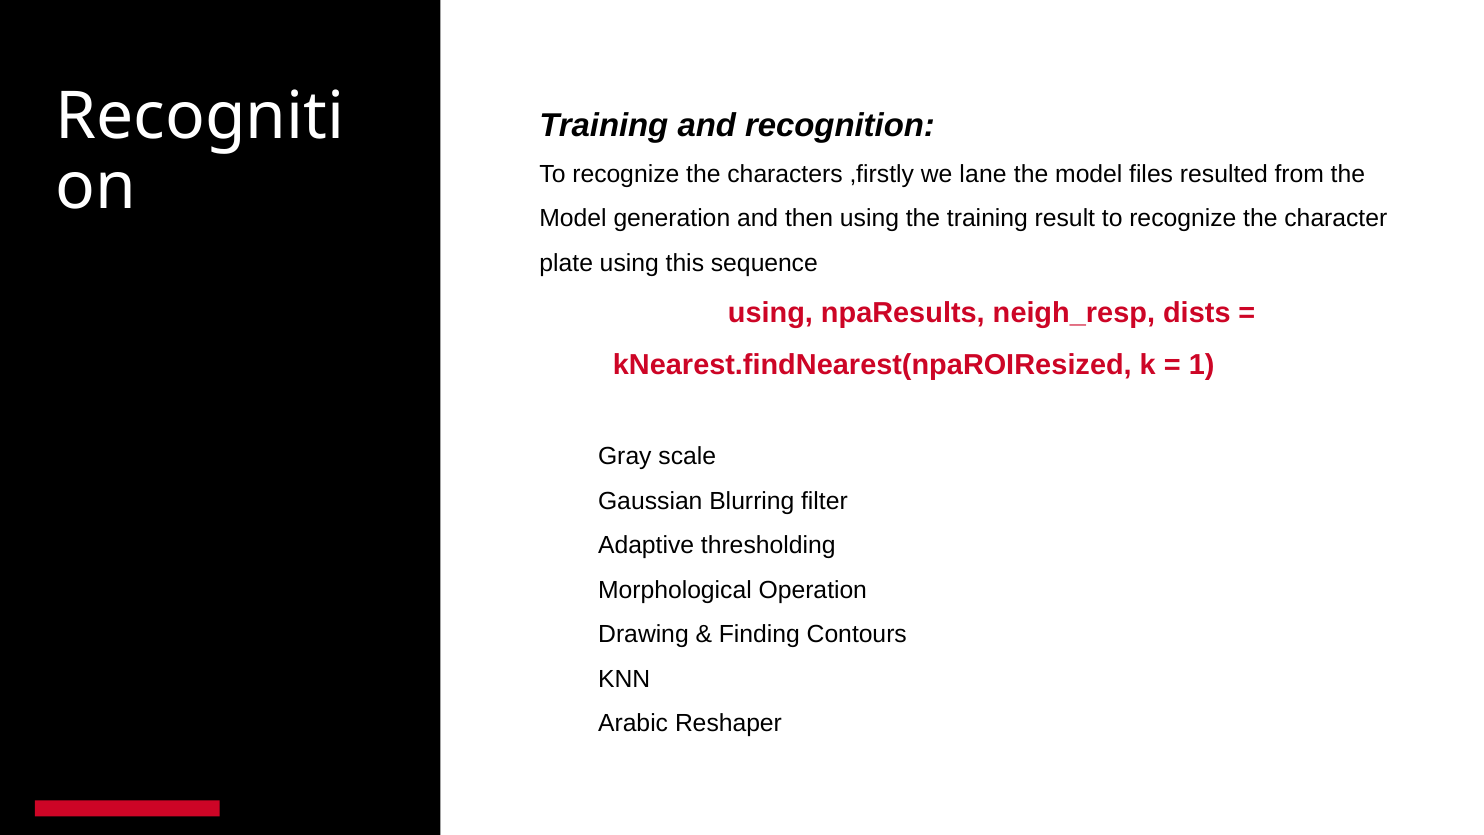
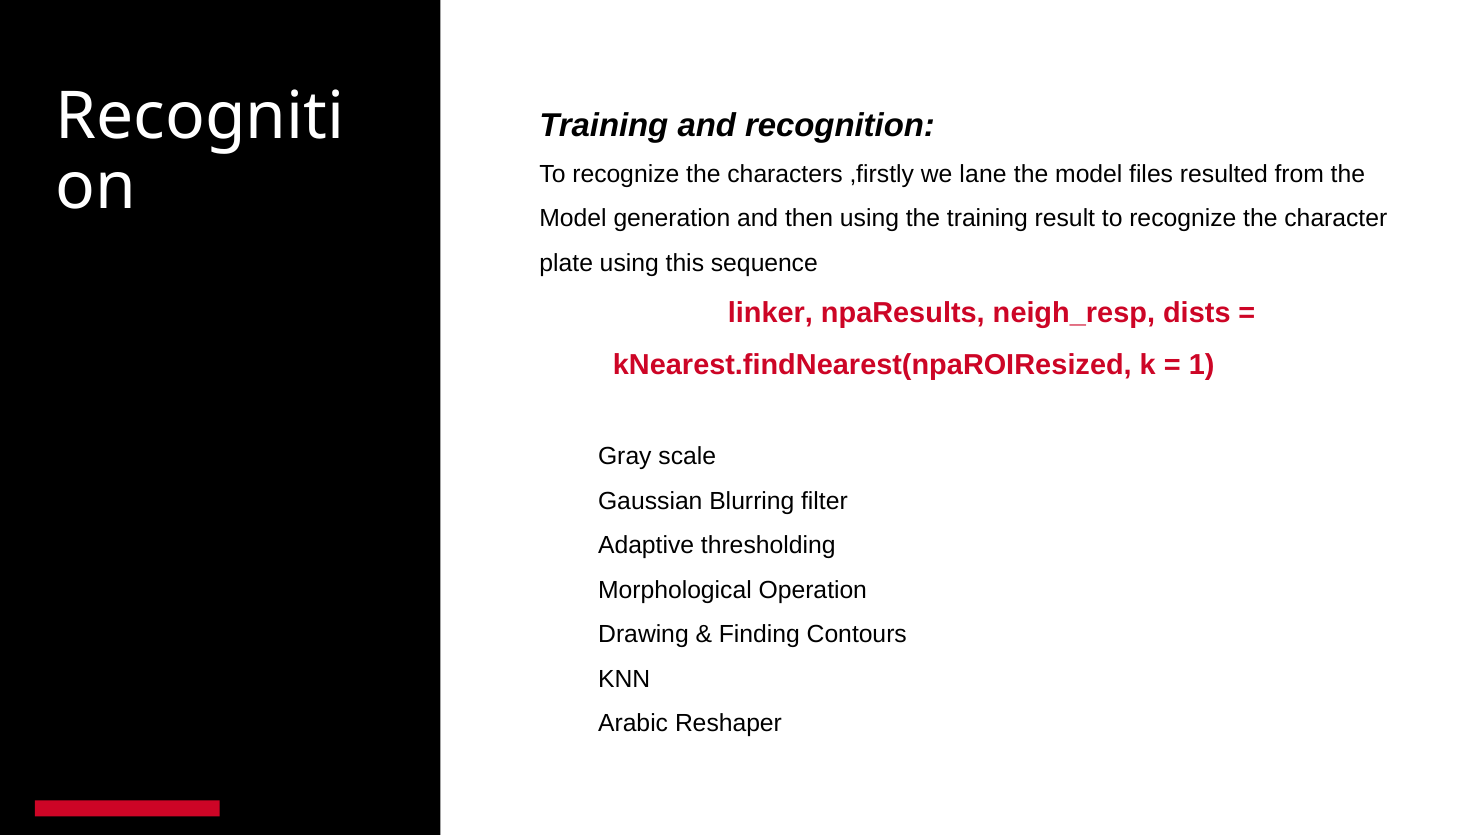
using: using -> linker (770, 313)
